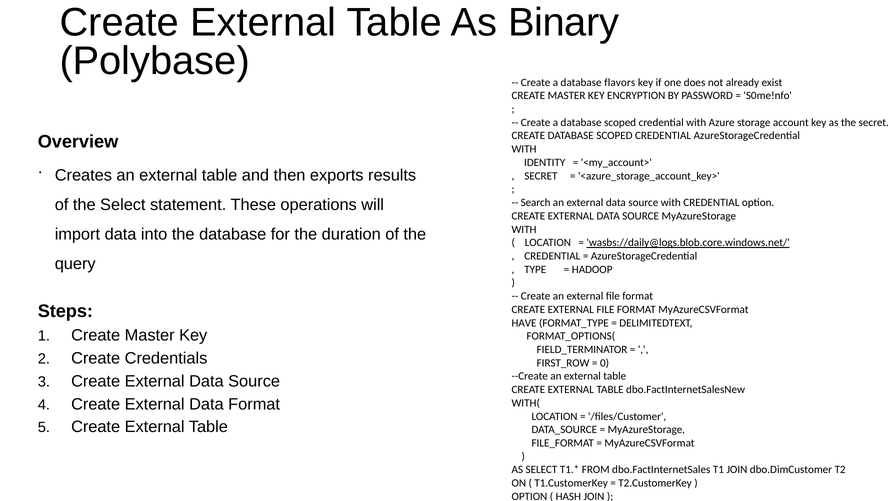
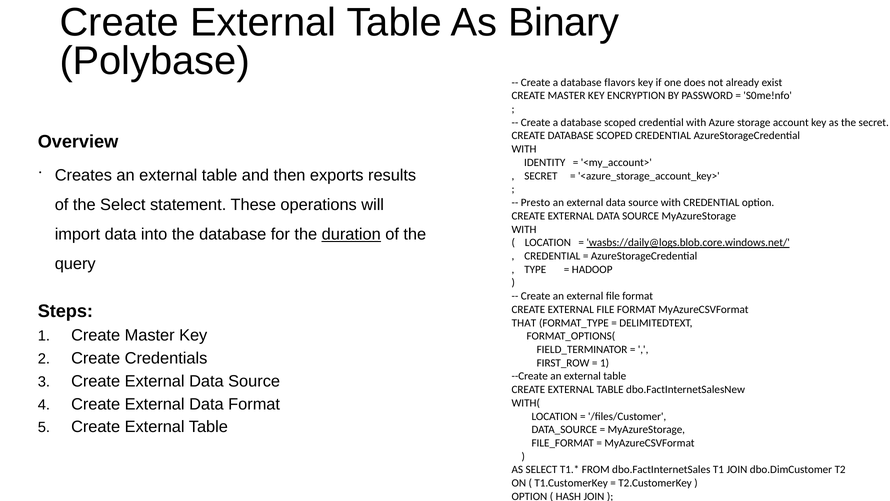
Search: Search -> Presto (535, 202)
duration underline: none -> present (351, 234)
HAVE: HAVE -> THAT (524, 323)
0: 0 -> 1 (605, 363)
